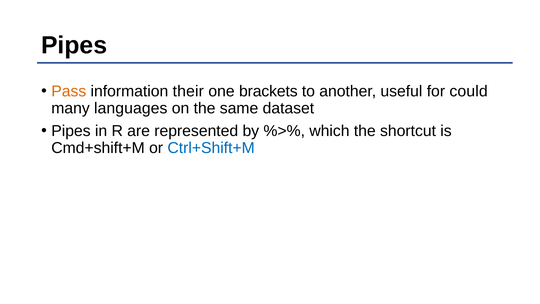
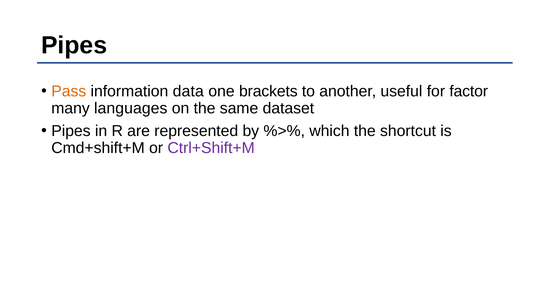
their: their -> data (188, 91)
could: could -> factor (469, 91)
Ctrl+Shift+M colour: blue -> purple (211, 148)
